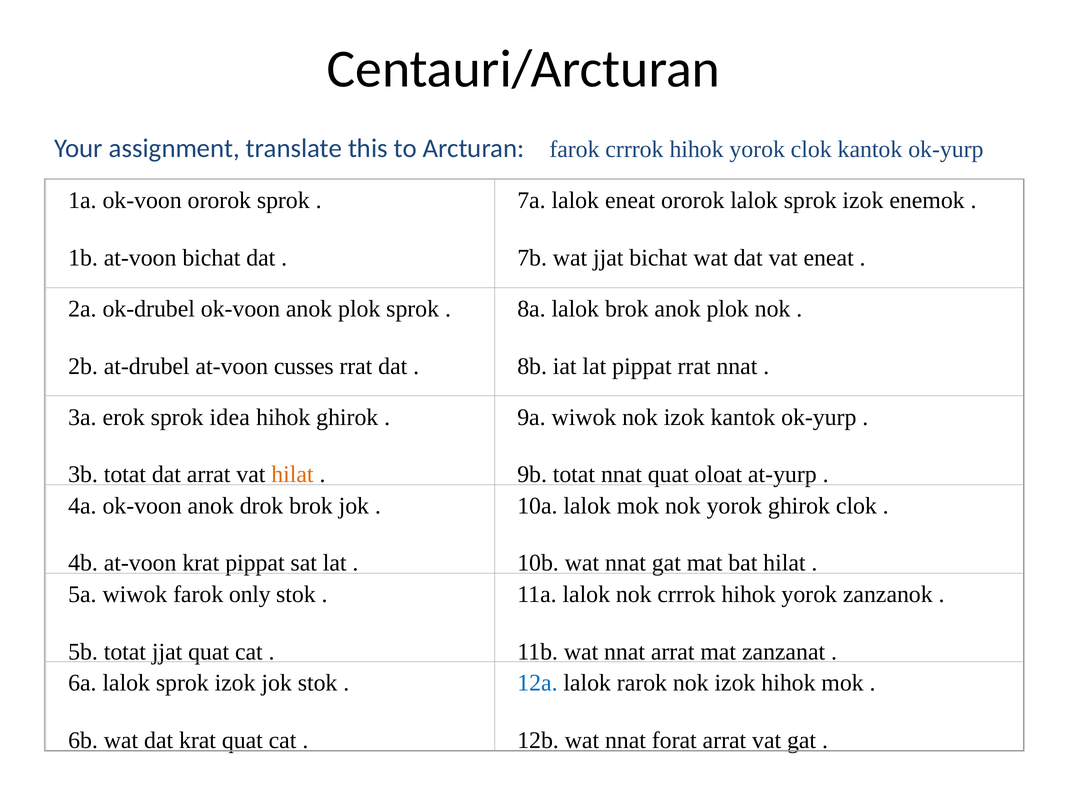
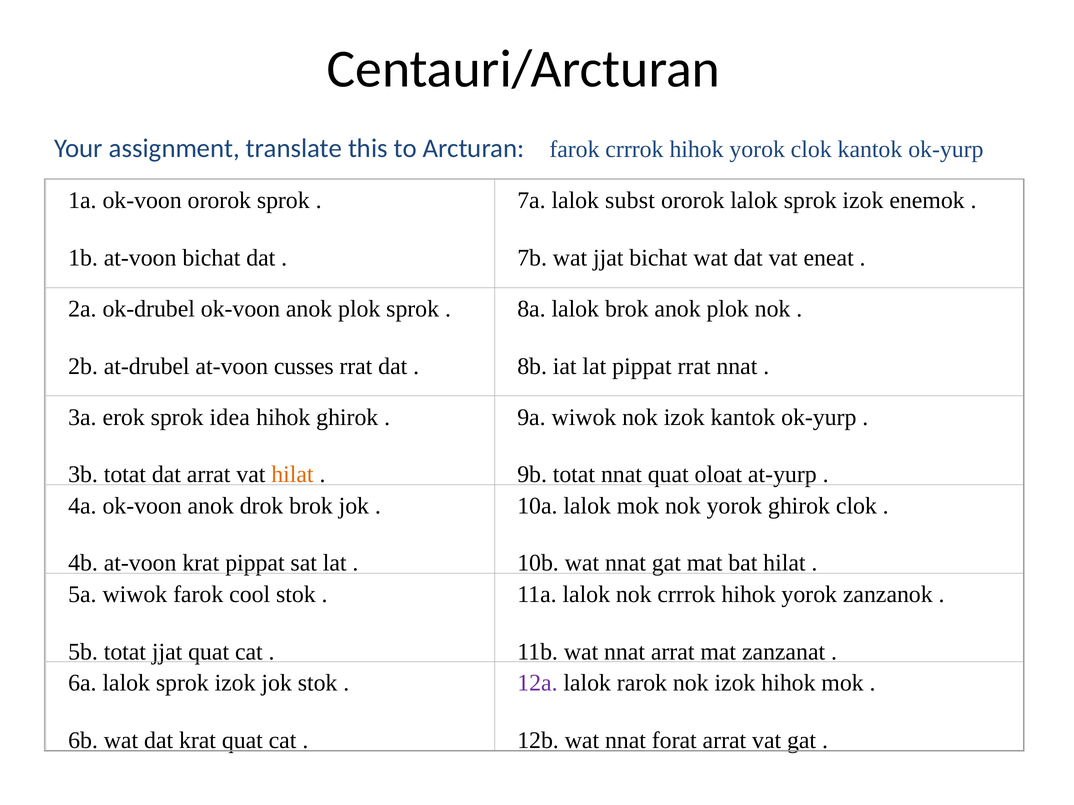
lalok eneat: eneat -> subst (630, 201)
only: only -> cool (250, 595)
12a colour: blue -> purple (537, 684)
